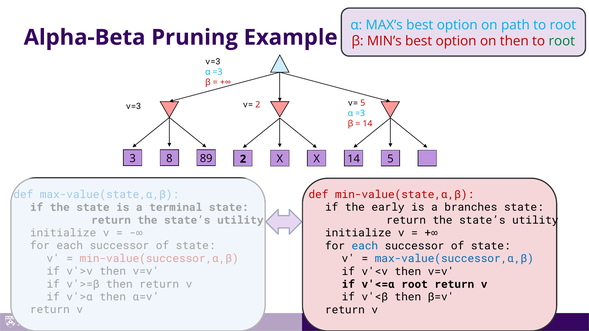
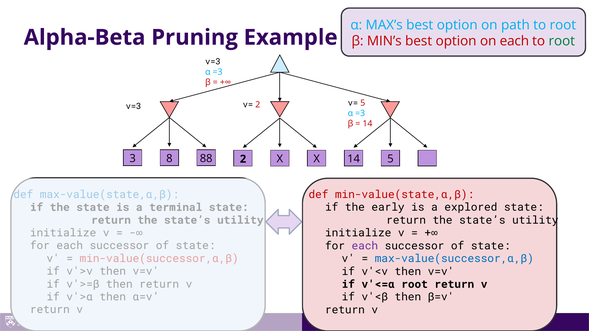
on then: then -> each (514, 41)
89: 89 -> 88 (206, 159)
branches: branches -> explored (471, 208)
each colour: blue -> purple (365, 246)
